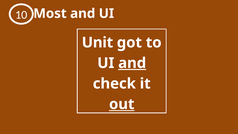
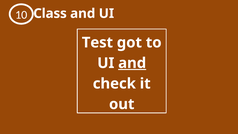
Most: Most -> Class (50, 13)
Unit: Unit -> Test (97, 42)
out underline: present -> none (122, 104)
